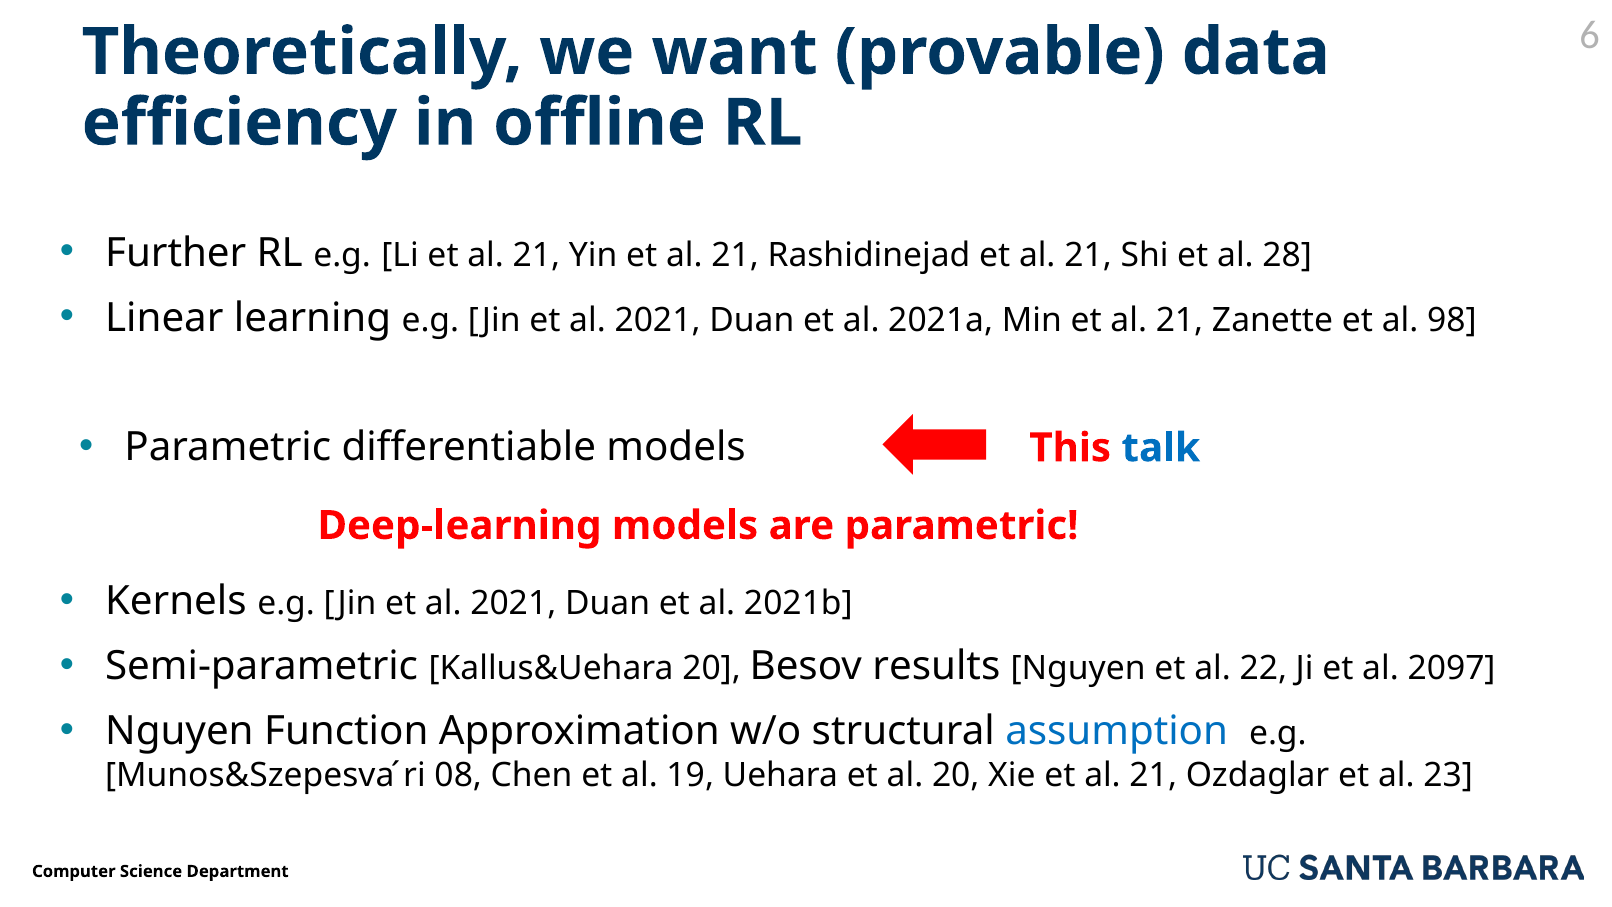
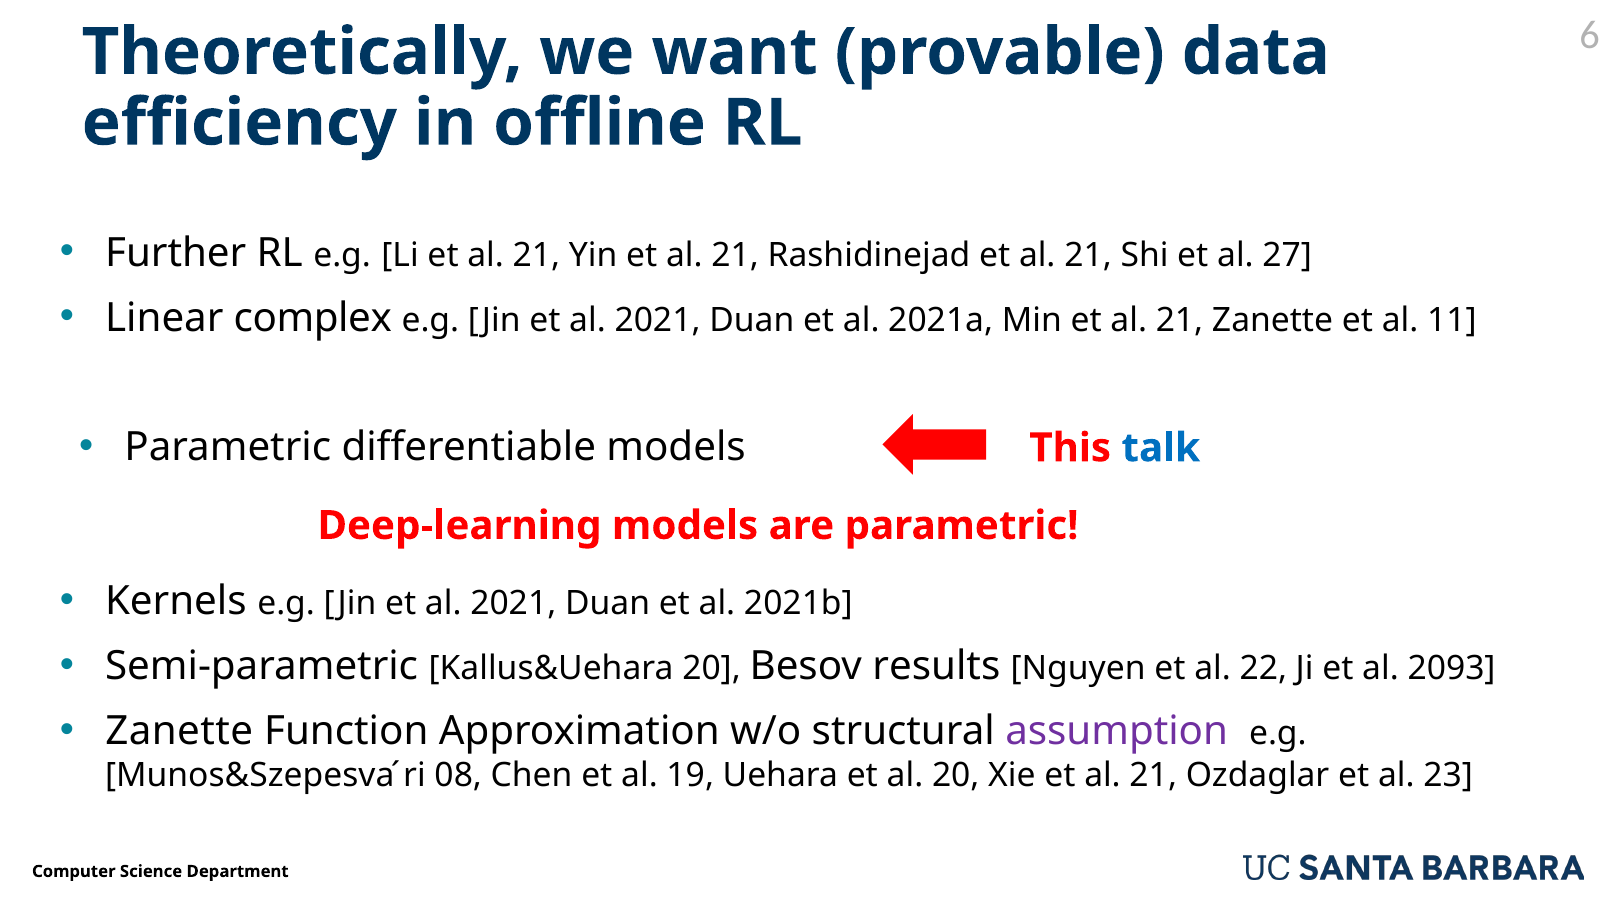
28: 28 -> 27 (1287, 255)
learning: learning -> complex (313, 318)
98: 98 -> 11 (1452, 320)
2097: 2097 -> 2093 (1452, 668)
Nguyen: Nguyen -> Zanette (179, 731)
assumption colour: blue -> purple (1117, 731)
